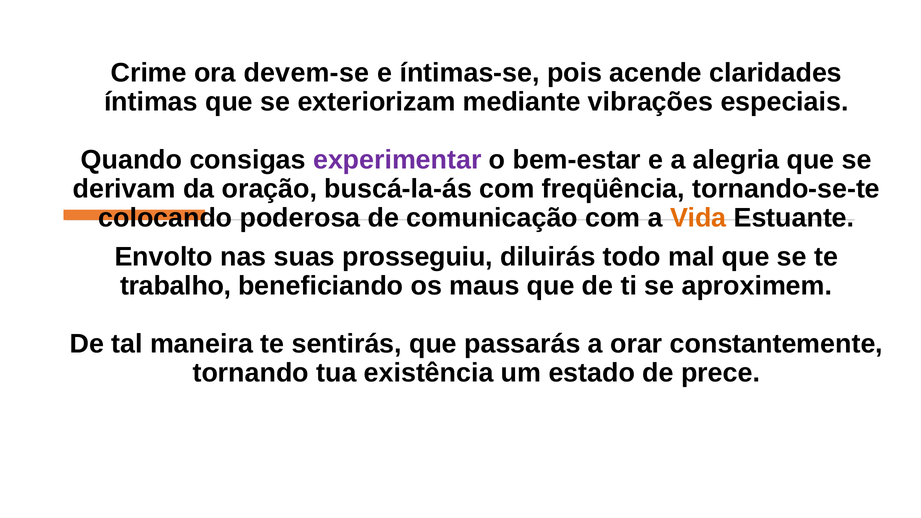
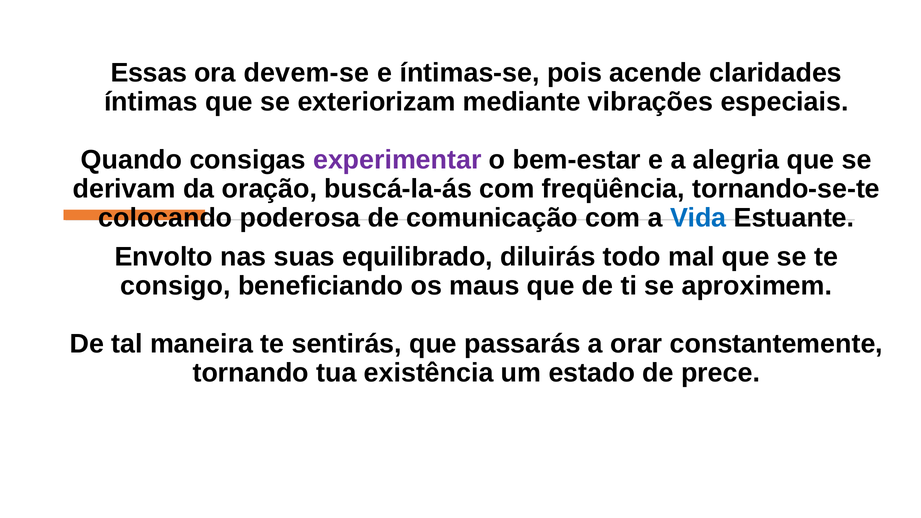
Crime: Crime -> Essas (149, 73)
Vida colour: orange -> blue (698, 218)
prosseguiu: prosseguiu -> equilibrado (418, 257)
trabalho: trabalho -> consigo (176, 286)
